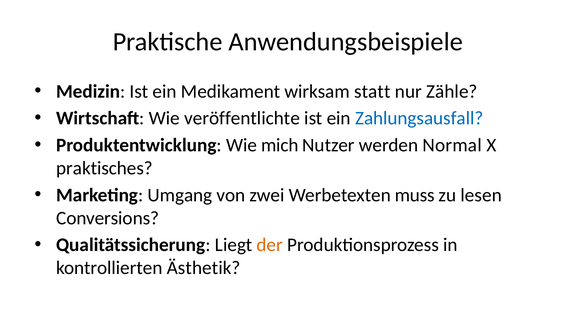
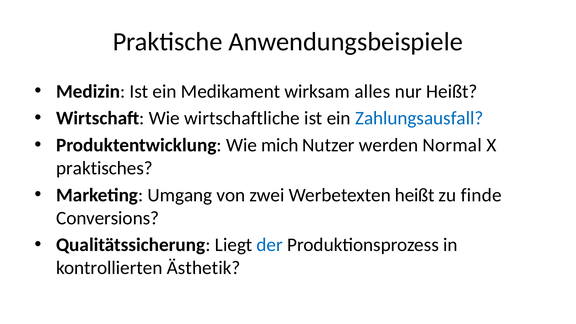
statt: statt -> alles (372, 91)
nur Zähle: Zähle -> Heißt (452, 91)
veröffentlichte: veröffentlichte -> wirtschaftliche (242, 118)
Werbetexten muss: muss -> heißt (415, 195)
lesen: lesen -> finde (481, 195)
der colour: orange -> blue (270, 245)
